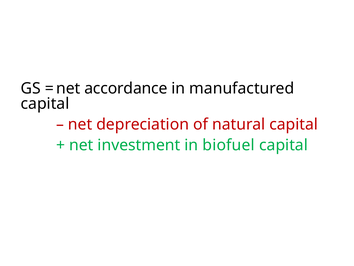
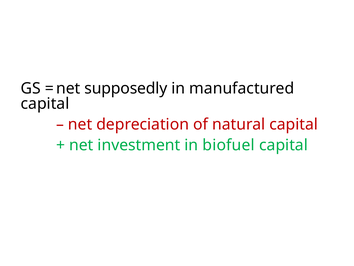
accordance: accordance -> supposedly (126, 88)
